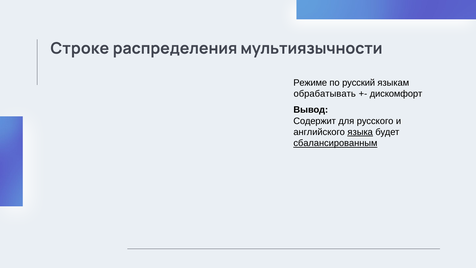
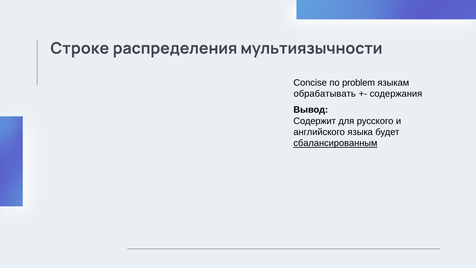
Режиме: Режиме -> Concise (310, 83)
русский: русский -> problem (359, 83)
дискомфорт: дискомфорт -> содержания (396, 94)
языка underline: present -> none (360, 132)
